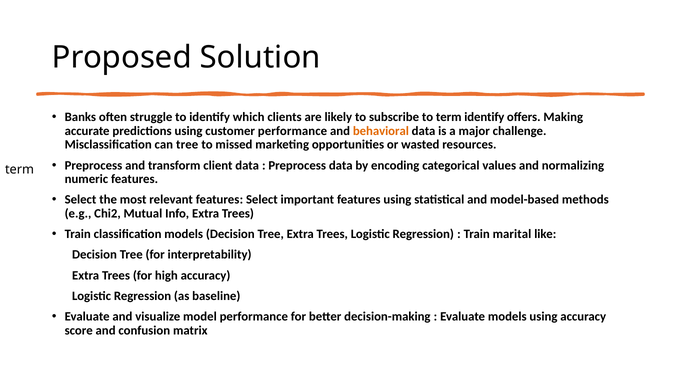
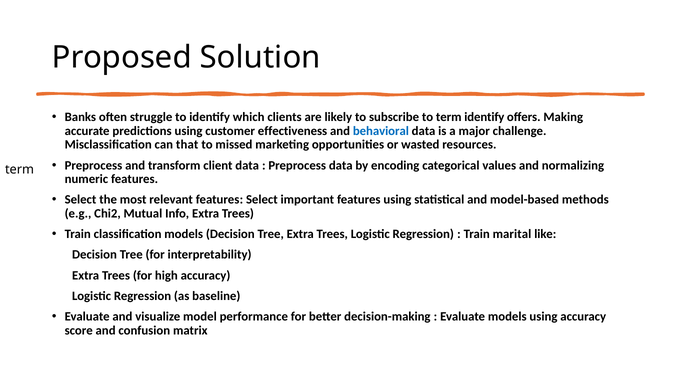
customer performance: performance -> effectiveness (293, 131)
behavioral colour: orange -> blue (381, 131)
can tree: tree -> that (187, 145)
